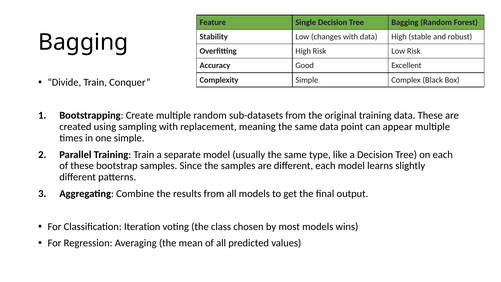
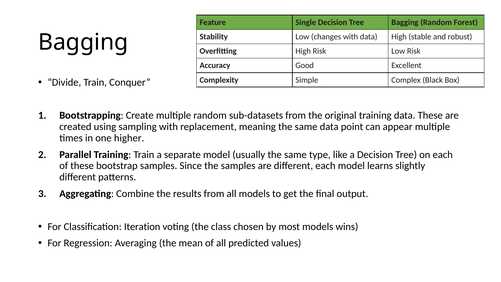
one simple: simple -> higher (129, 138)
